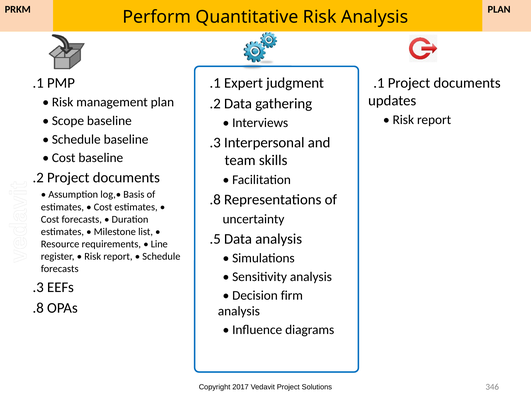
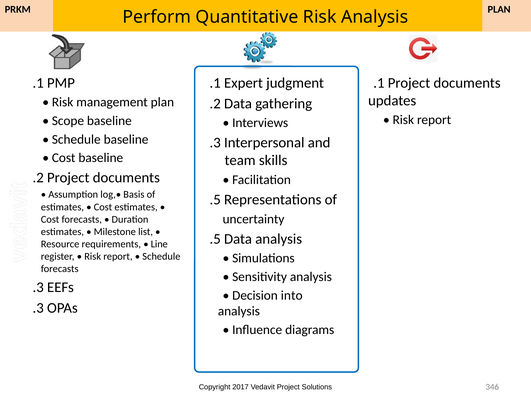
.8: .8 -> .5 (215, 200)
firm: firm -> into (292, 296)
.8: .8 -> .3 (38, 308)
